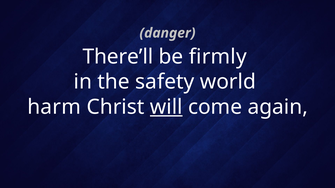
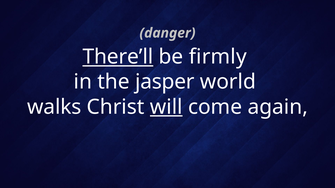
There’ll underline: none -> present (118, 57)
safety: safety -> jasper (165, 82)
harm: harm -> walks (54, 107)
